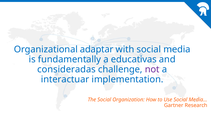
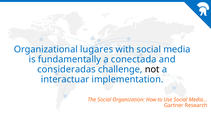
adaptar: adaptar -> lugares (97, 49)
educativas: educativas -> conectada (134, 59)
not colour: purple -> black (152, 69)
